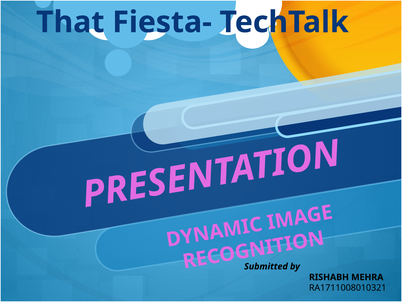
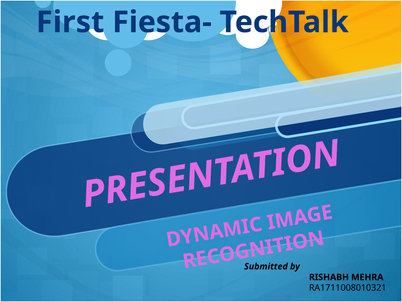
That: That -> First (70, 22)
